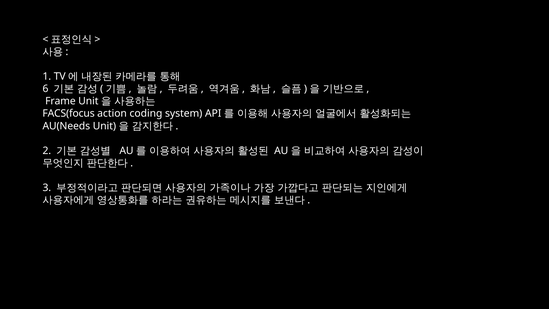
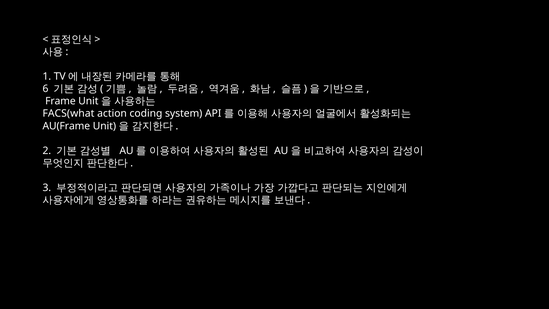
FACS(focus: FACS(focus -> FACS(what (68, 114)
AU(Needs: AU(Needs -> AU(Frame (66, 126)
